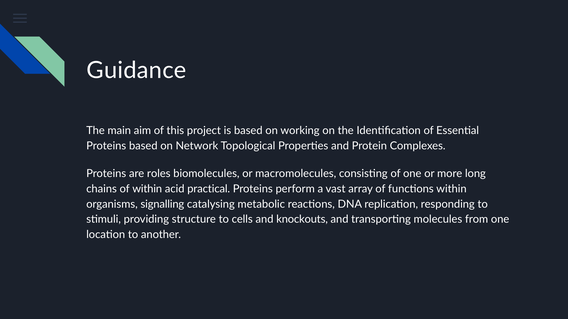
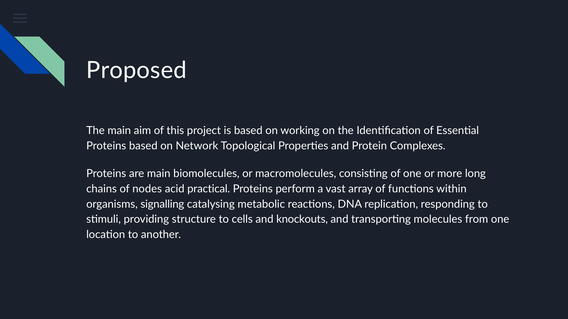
Guidance: Guidance -> Proposed (136, 71)
are roles: roles -> main (159, 174)
of within: within -> nodes (147, 189)
